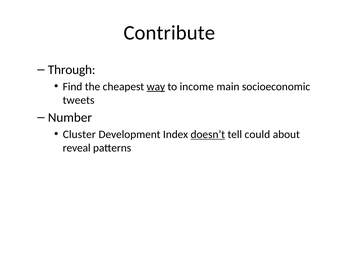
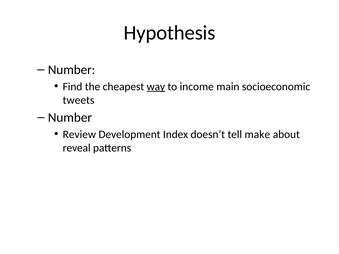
Contribute: Contribute -> Hypothesis (169, 33)
Through: Through -> Number (72, 70)
Cluster: Cluster -> Review (79, 135)
doesn’t underline: present -> none (208, 135)
could: could -> make (257, 135)
